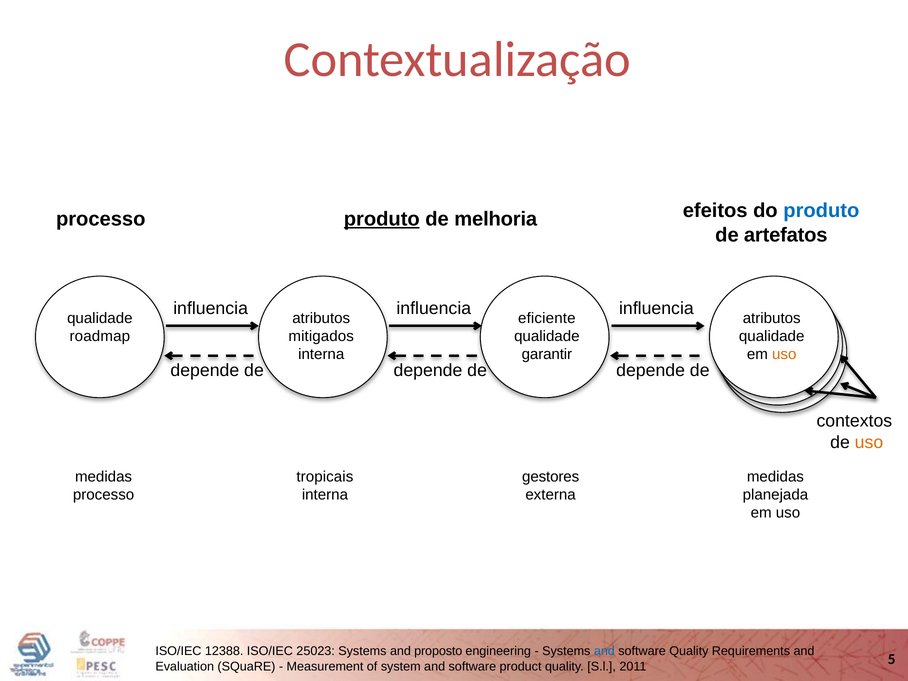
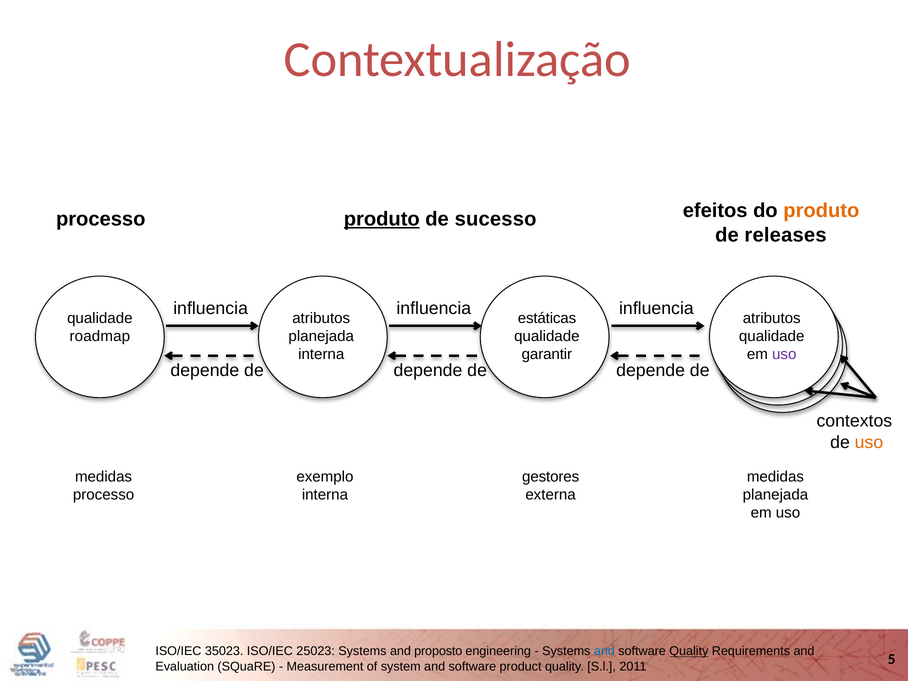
produto colour: blue -> orange (821, 211)
melhoria: melhoria -> sucesso (496, 219)
artefatos: artefatos -> releases (786, 235)
eficiente: eficiente -> estáticas (547, 318)
mitigados: mitigados -> planejada (321, 336)
uso colour: orange -> purple (784, 354)
tropicais: tropicais -> exemplo (325, 477)
12388: 12388 -> 35023 (224, 651)
Quality underline: none -> present (689, 651)
